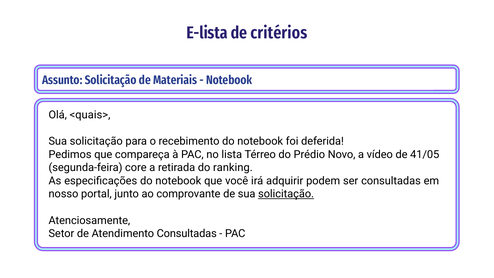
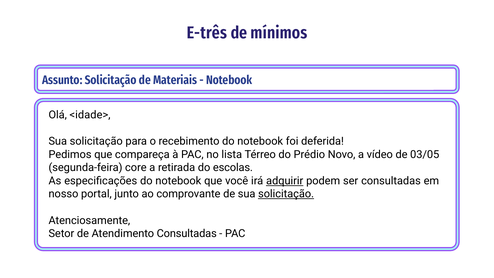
E-lista: E-lista -> E-três (207, 33)
critérios: critérios -> mínimos (279, 33)
<quais>: <quais> -> <idade> (90, 115)
41/05: 41/05 -> 03/05 (425, 154)
ranking: ranking -> escolas (233, 168)
adquirir underline: none -> present (285, 181)
